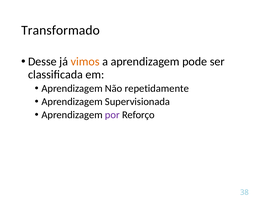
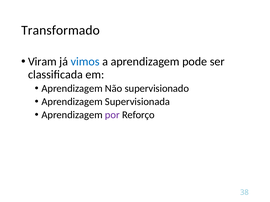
Desse: Desse -> Viram (42, 62)
vimos colour: orange -> blue (85, 62)
repetidamente: repetidamente -> supervisionado (157, 89)
